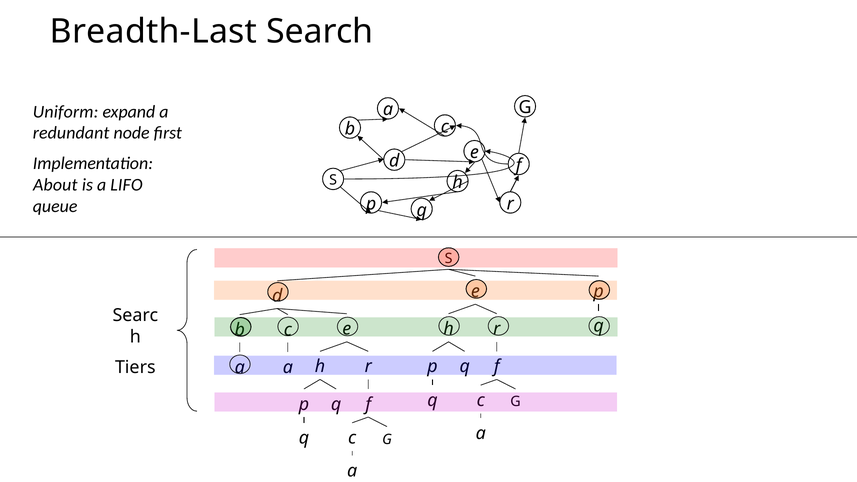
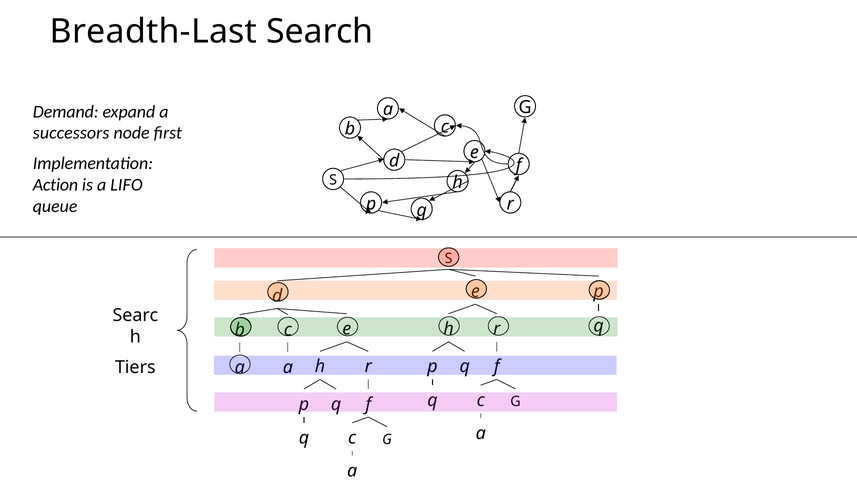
Uniform: Uniform -> Demand (66, 112)
redundant: redundant -> successors (71, 133)
About: About -> Action (55, 185)
